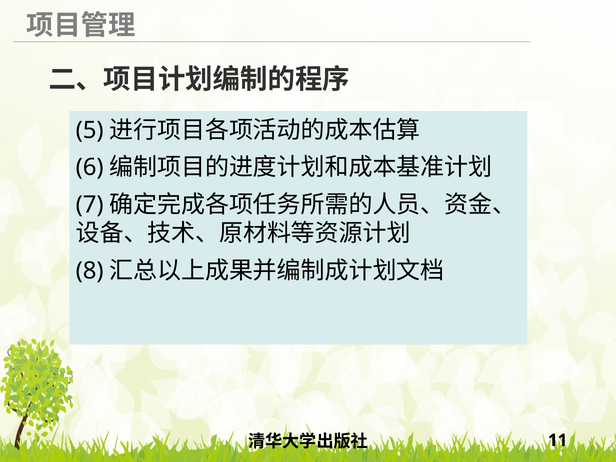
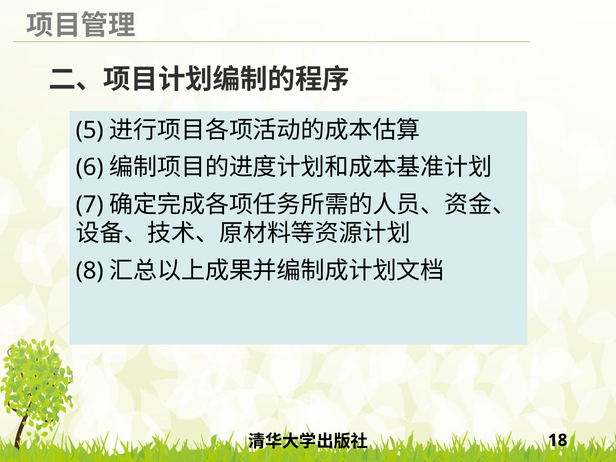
11: 11 -> 18 (558, 440)
